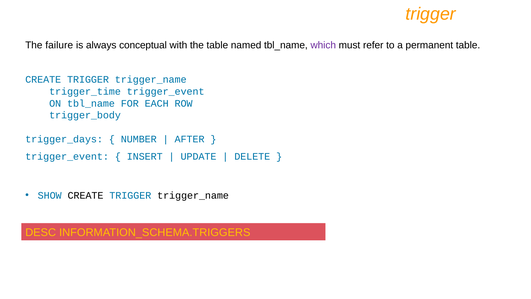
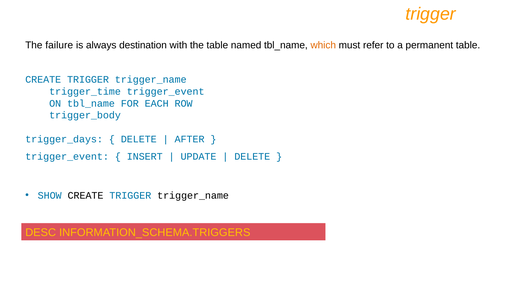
conceptual: conceptual -> destination (143, 45)
which colour: purple -> orange (323, 45)
NUMBER: NUMBER -> DELETE (139, 139)
